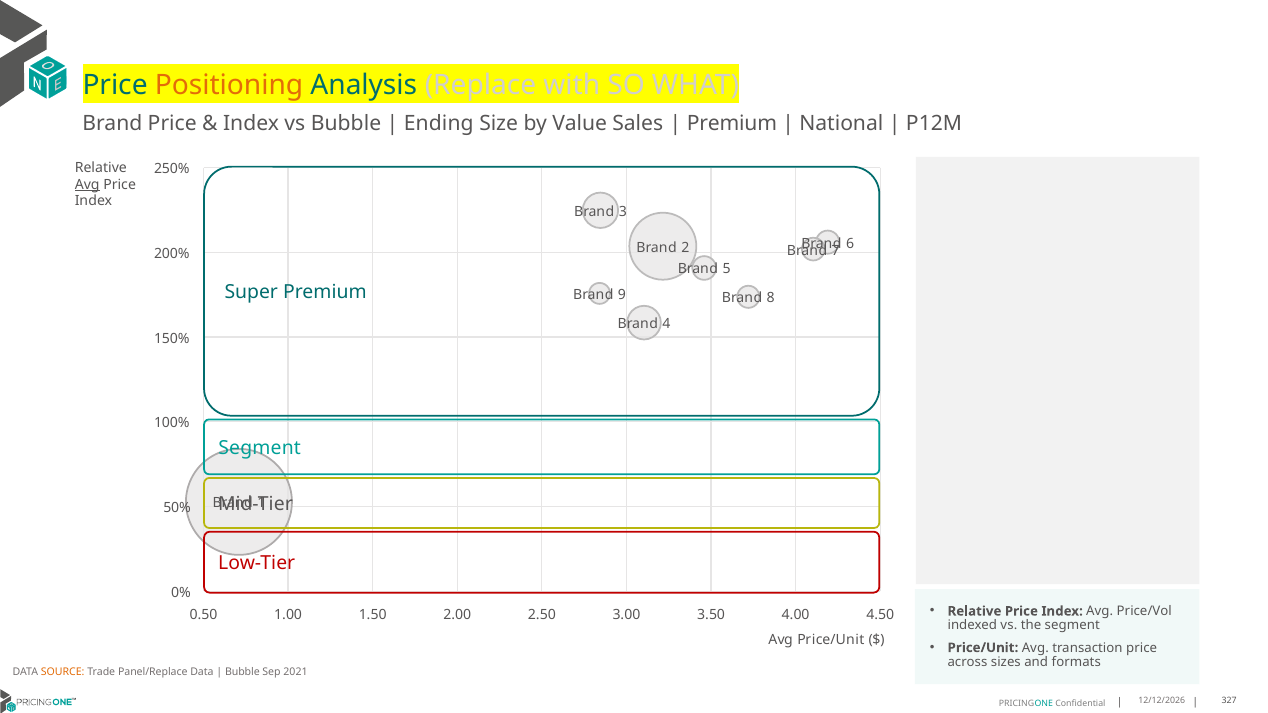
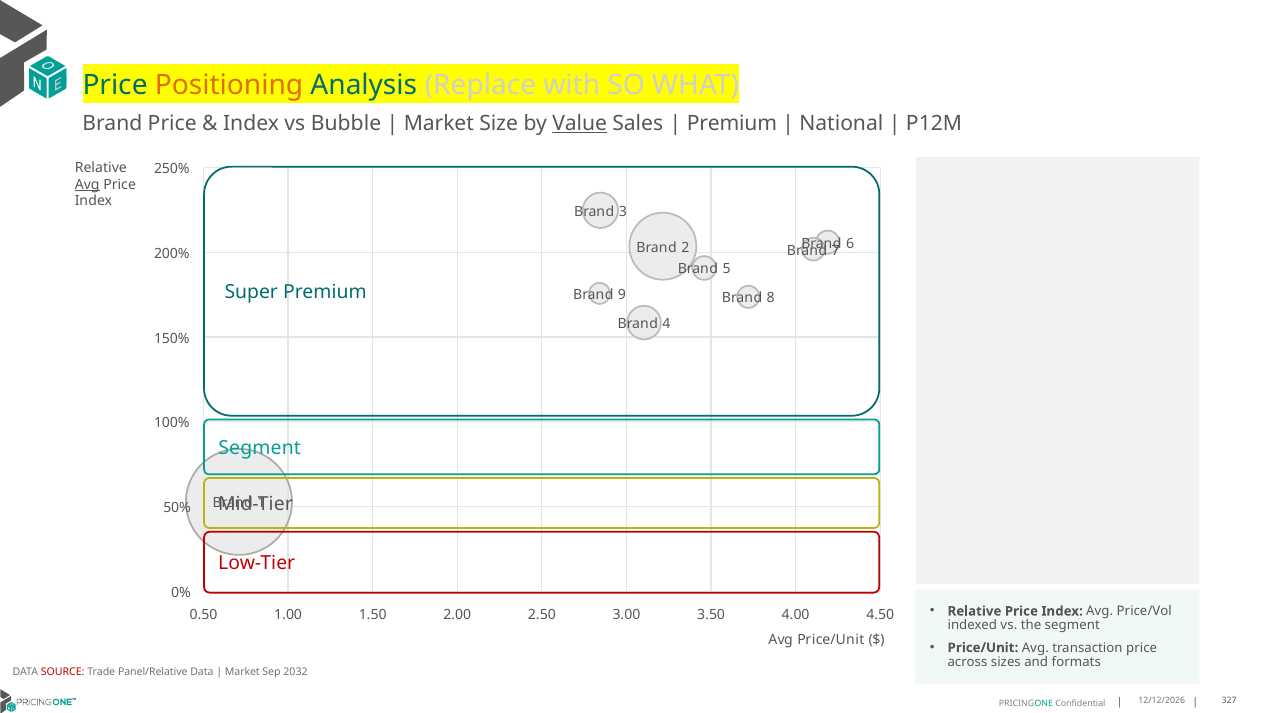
Ending: Ending -> Market (439, 124)
Value underline: none -> present (580, 124)
SOURCE colour: orange -> red (63, 672)
Panel/Replace: Panel/Replace -> Panel/Relative (153, 672)
Bubble: Bubble -> Market (242, 672)
2021: 2021 -> 2032 (296, 672)
